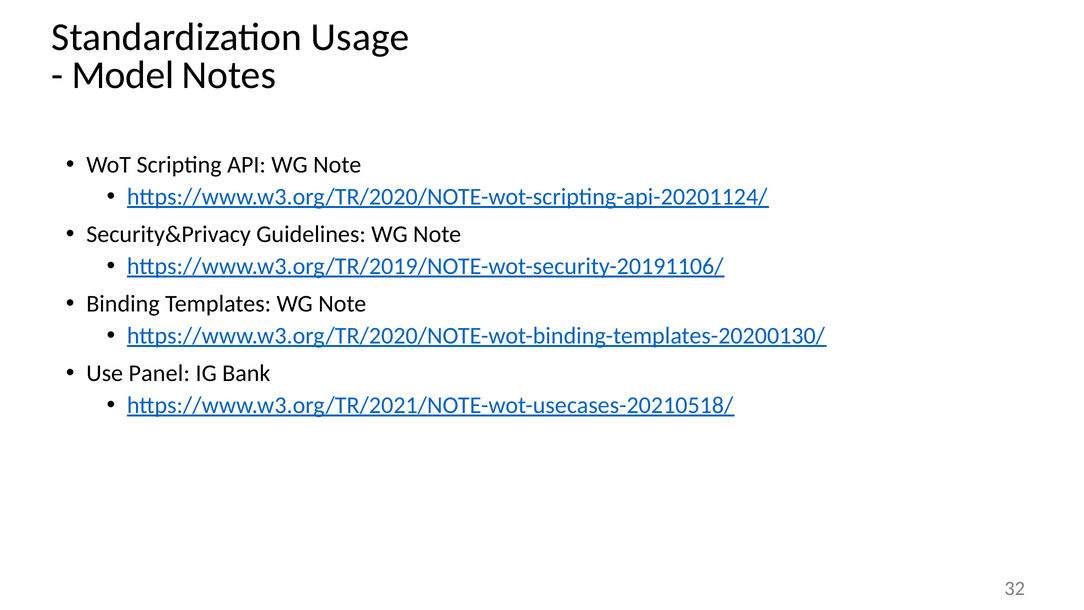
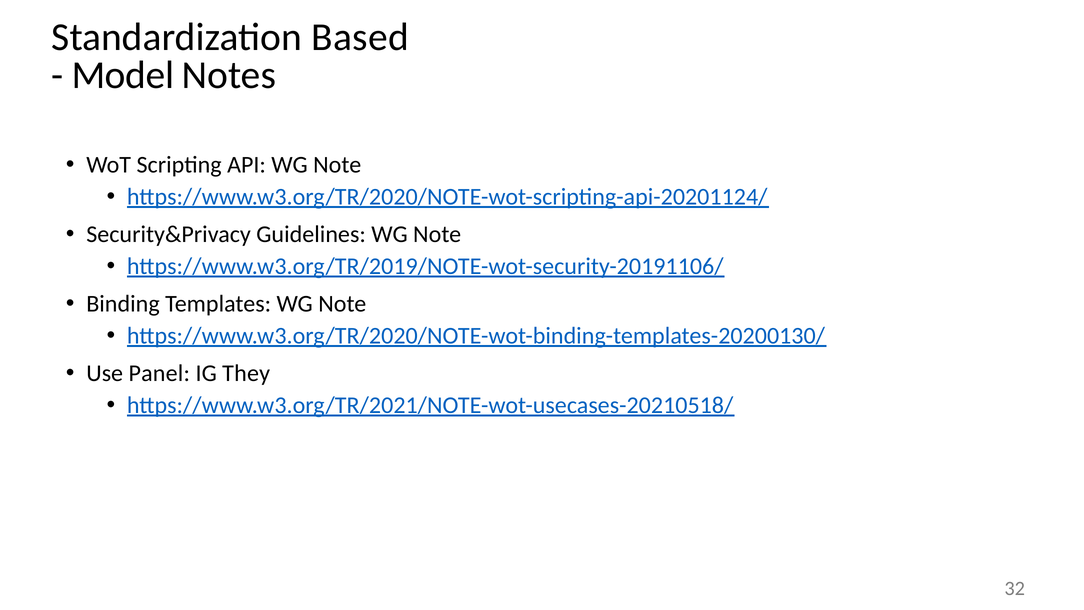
Usage: Usage -> Based (360, 37)
Bank: Bank -> They (246, 373)
